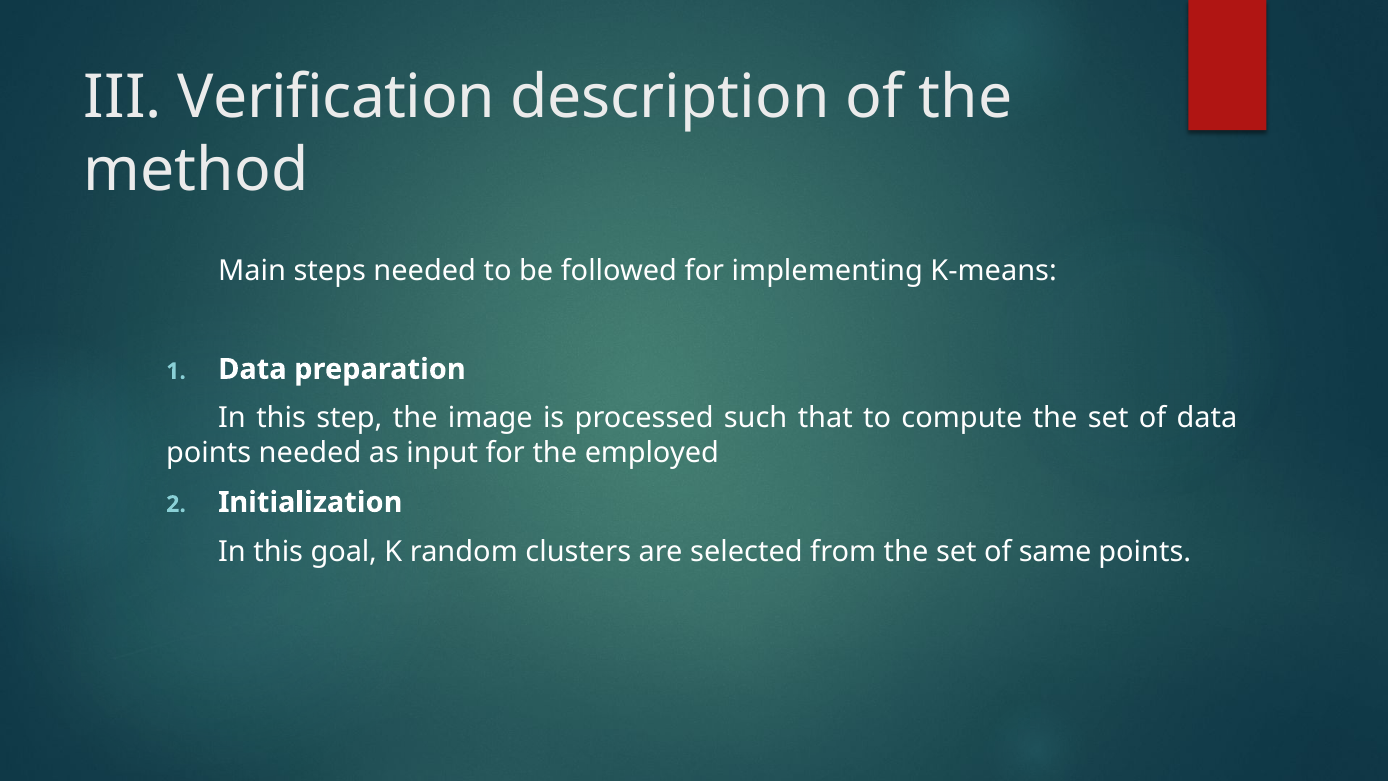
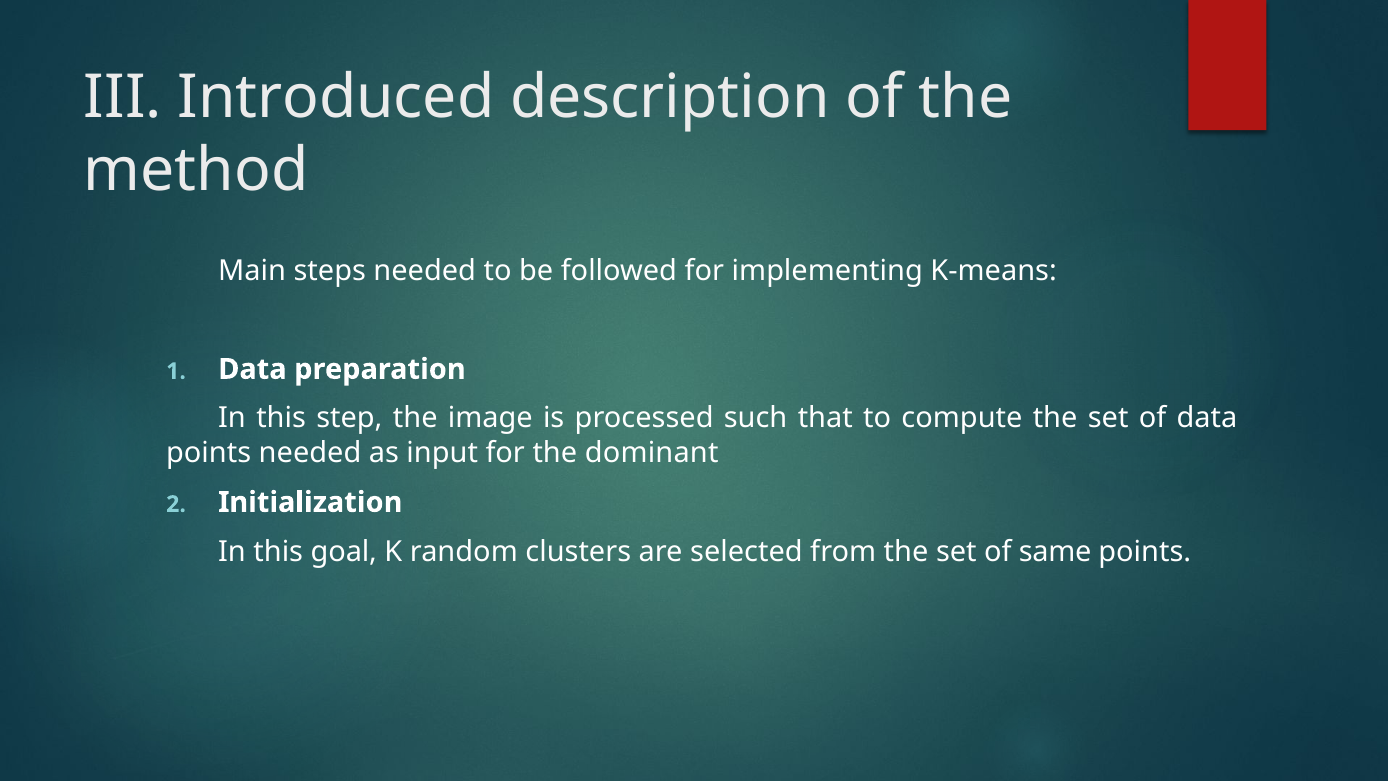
Verification: Verification -> Introduced (336, 97)
employed: employed -> dominant (652, 453)
